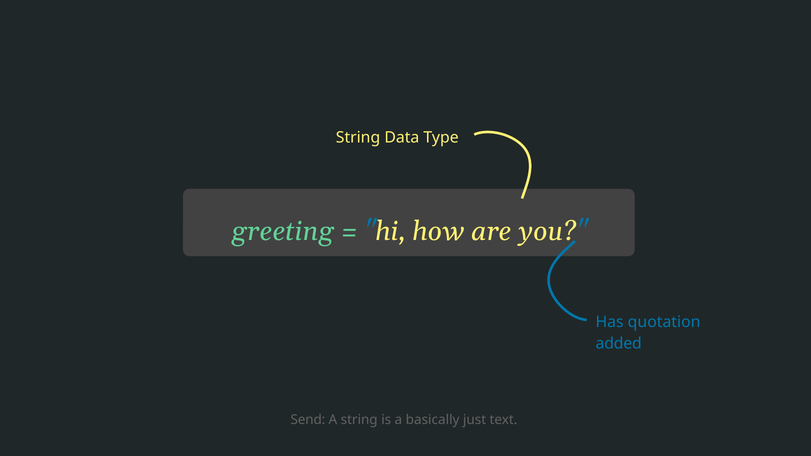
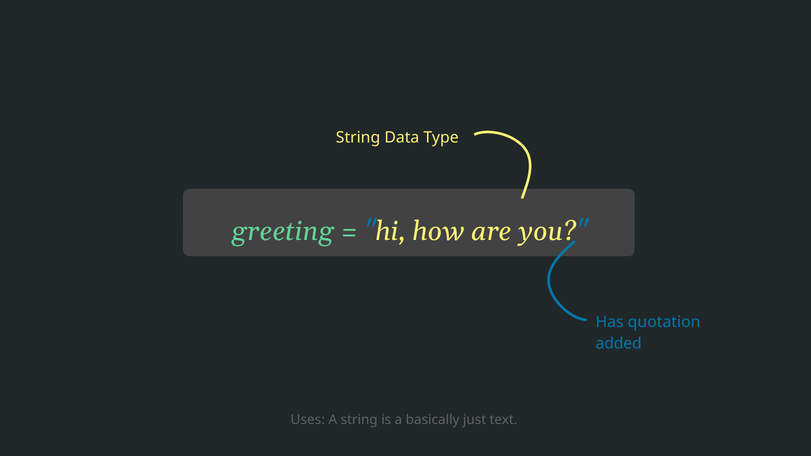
Send: Send -> Uses (308, 420)
